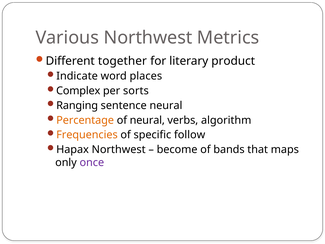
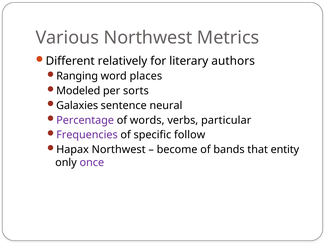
together: together -> relatively (123, 61)
product: product -> authors (233, 61)
Indicate: Indicate -> Ranging (77, 76)
Complex: Complex -> Modeled (78, 91)
Ranging: Ranging -> Galaxies (77, 105)
Percentage colour: orange -> purple (85, 120)
of neural: neural -> words (147, 120)
algorithm: algorithm -> particular (226, 120)
Frequencies colour: orange -> purple (87, 135)
maps: maps -> entity (285, 149)
